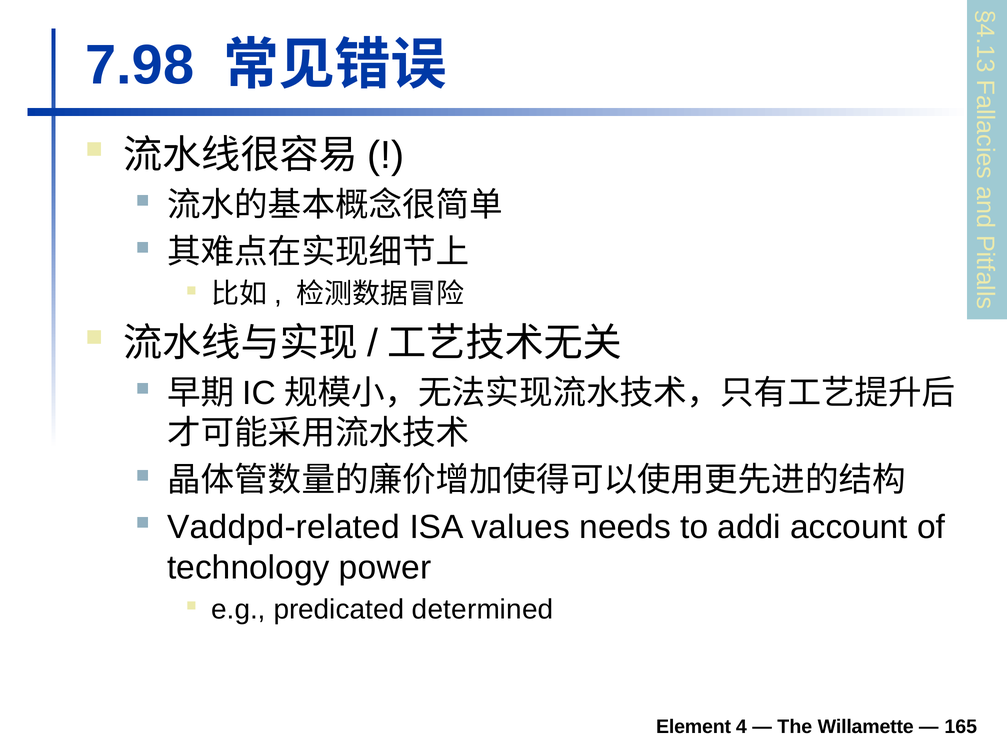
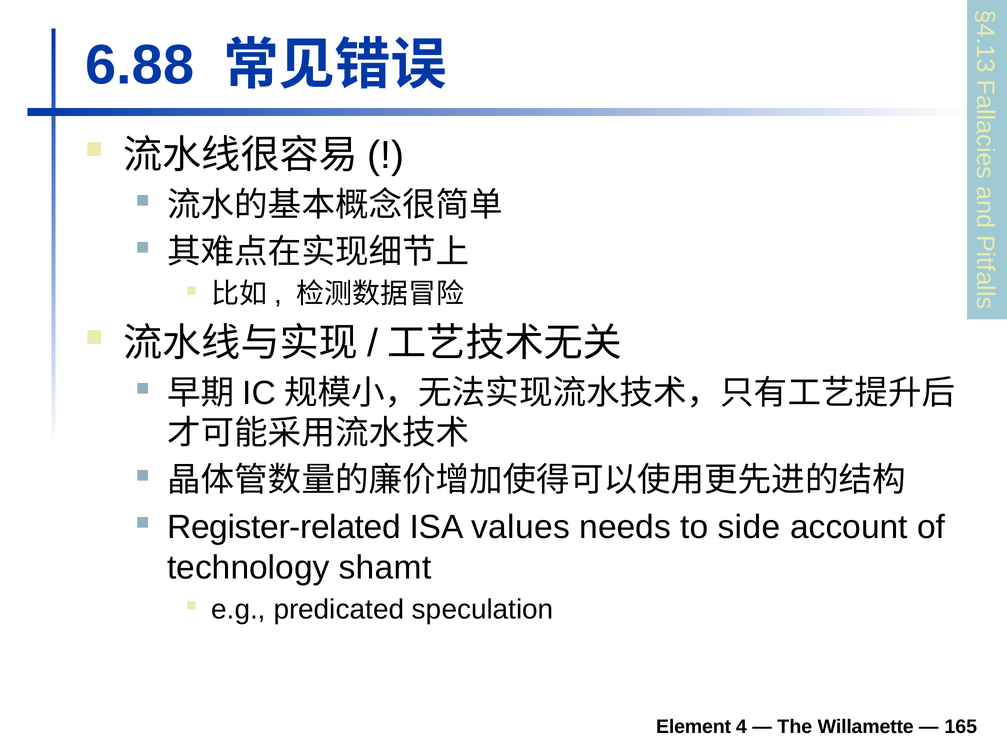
7.98: 7.98 -> 6.88 (140, 65)
Vaddpd-related: Vaddpd-related -> Register-related (284, 527)
addi: addi -> side (749, 527)
power: power -> shamt (385, 568)
determined: determined -> speculation (483, 610)
